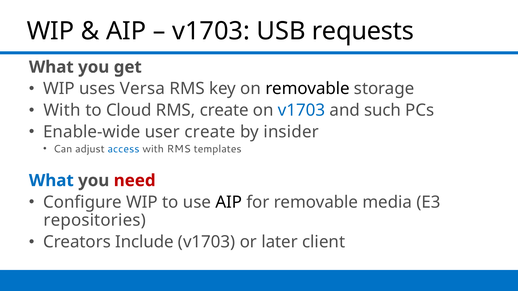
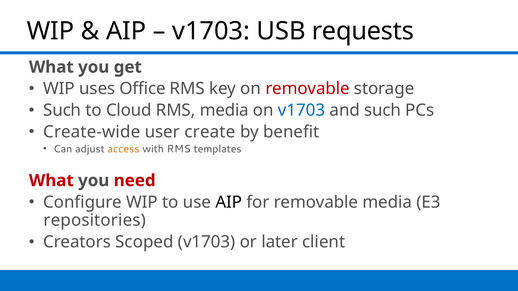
Versa: Versa -> Office (143, 89)
removable colour: black -> red (307, 89)
With: With -> Such (62, 110)
RMS create: create -> media (224, 110)
Enable-wide: Enable-wide -> Create-wide (92, 132)
insider: insider -> benefit (291, 132)
access colour: blue -> orange (124, 149)
What colour: blue -> red (51, 181)
Include: Include -> Scoped (144, 242)
